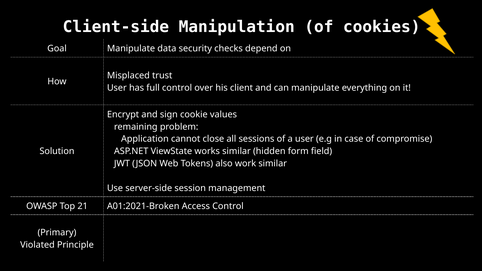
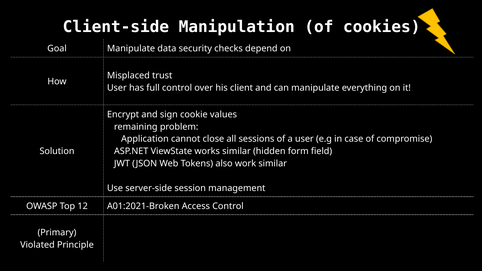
21: 21 -> 12 (83, 206)
